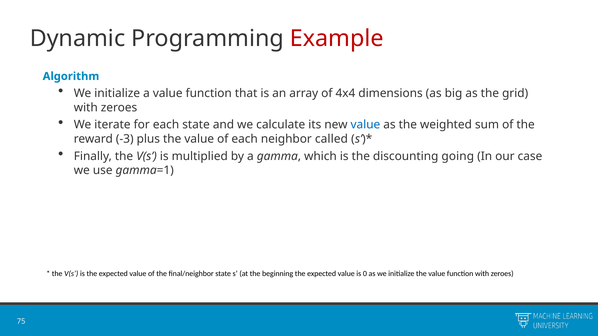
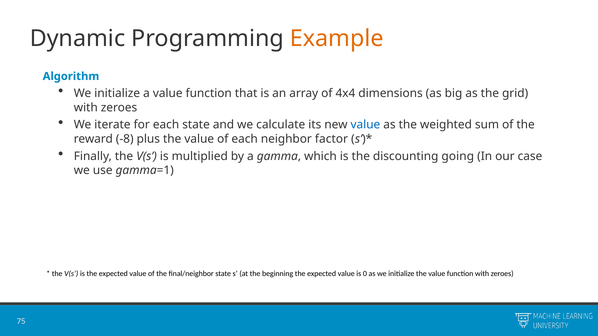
Example colour: red -> orange (337, 38)
-3: -3 -> -8 (125, 139)
called: called -> factor (331, 139)
